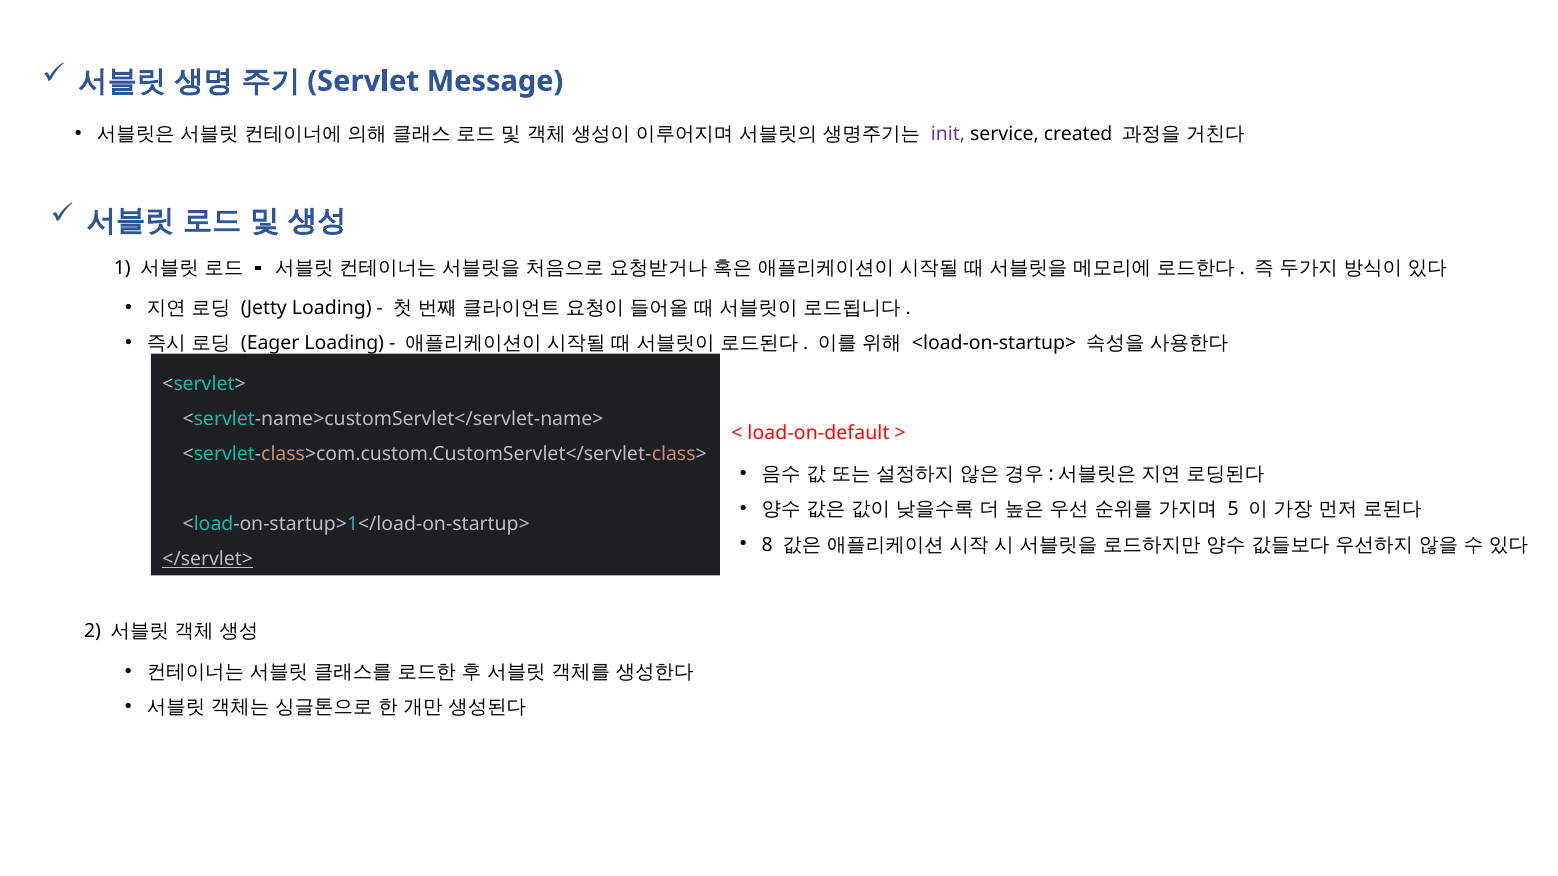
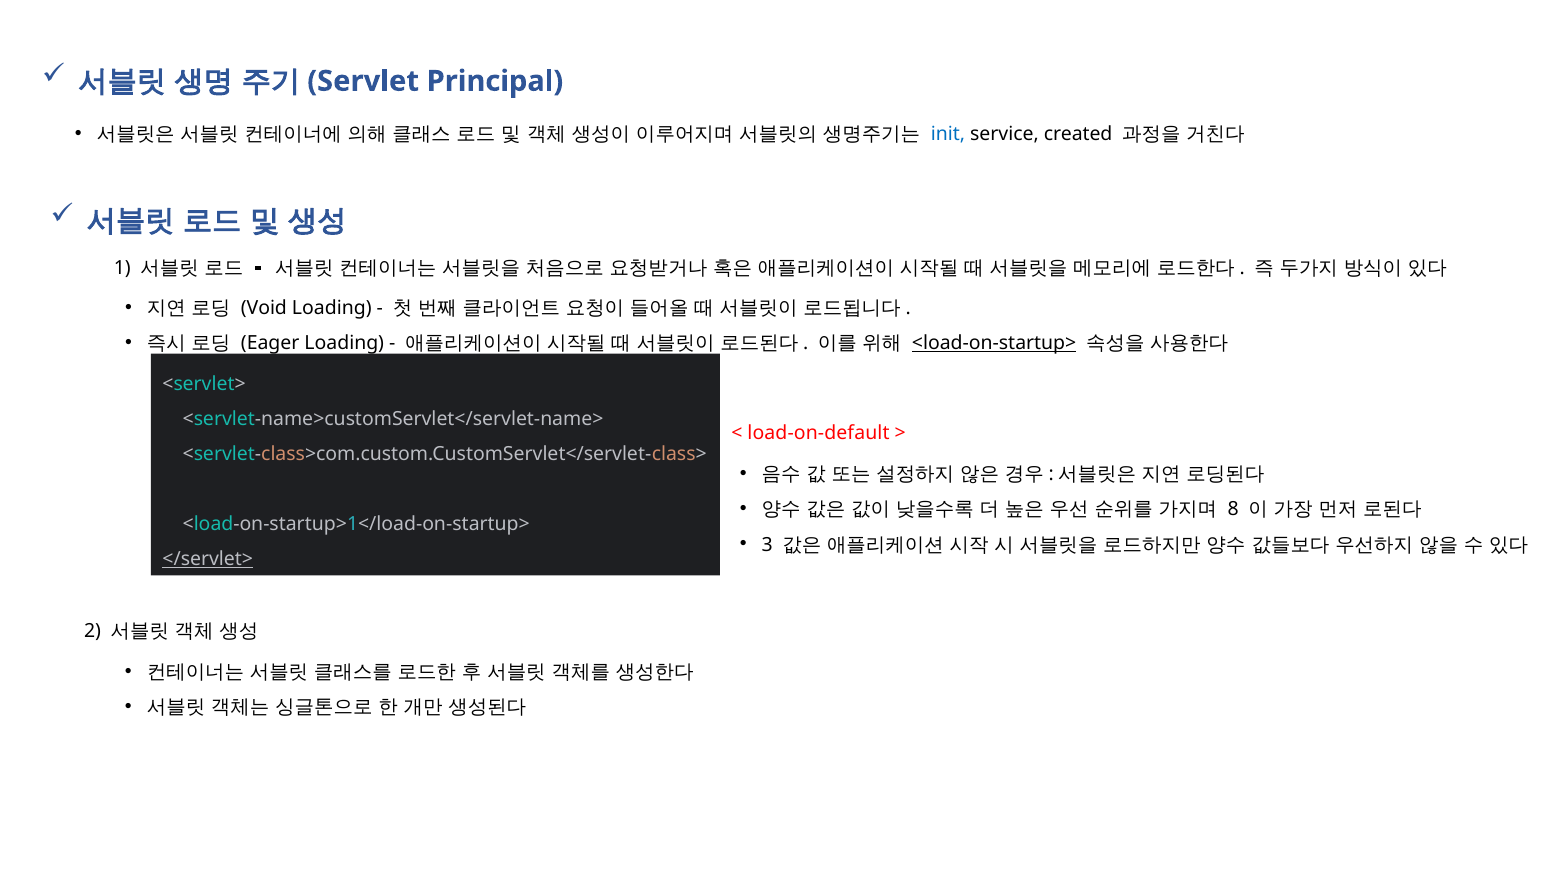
Message: Message -> Principal (495, 81)
init colour: purple -> blue (948, 134)
Jetty: Jetty -> Void (264, 308)
<load-on-startup> underline: none -> present (994, 343)
5: 5 -> 8 (1233, 510)
8: 8 -> 3 (767, 545)
